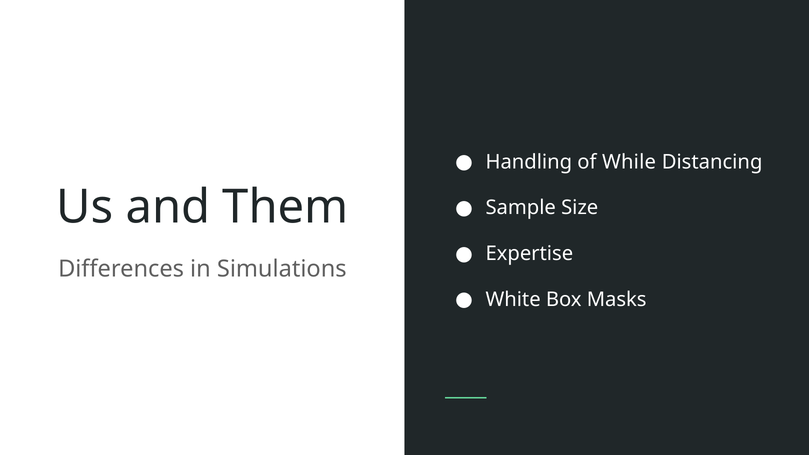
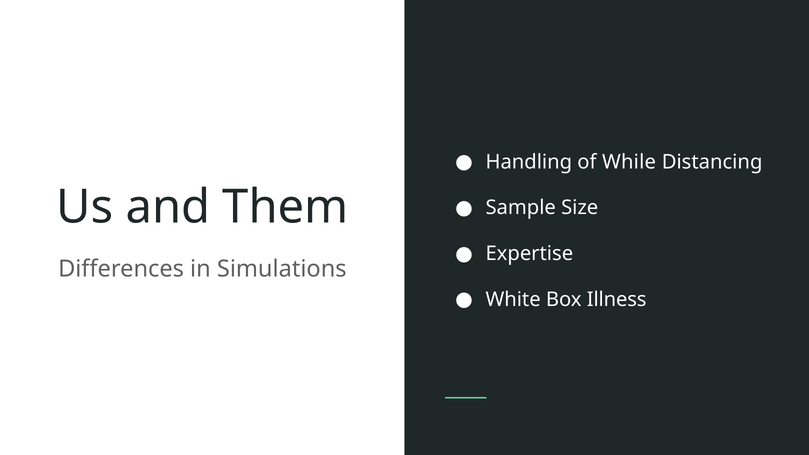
Masks: Masks -> Illness (617, 300)
